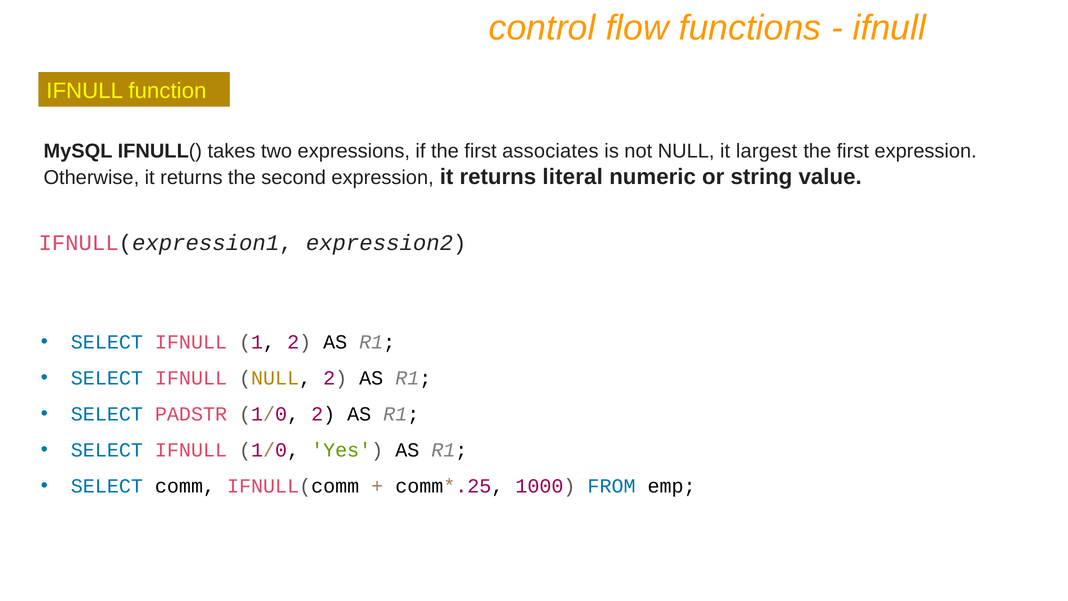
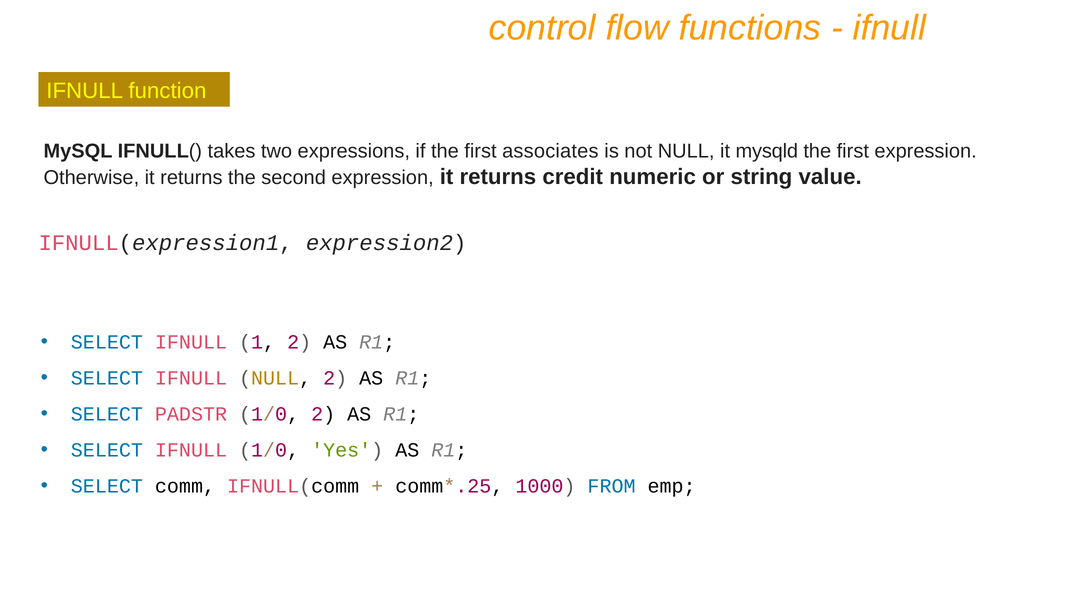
largest: largest -> mysqld (767, 151)
literal: literal -> credit (573, 177)
